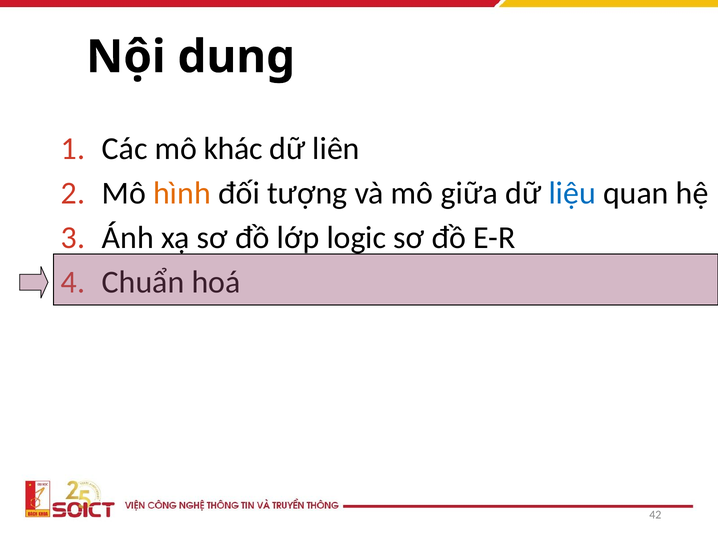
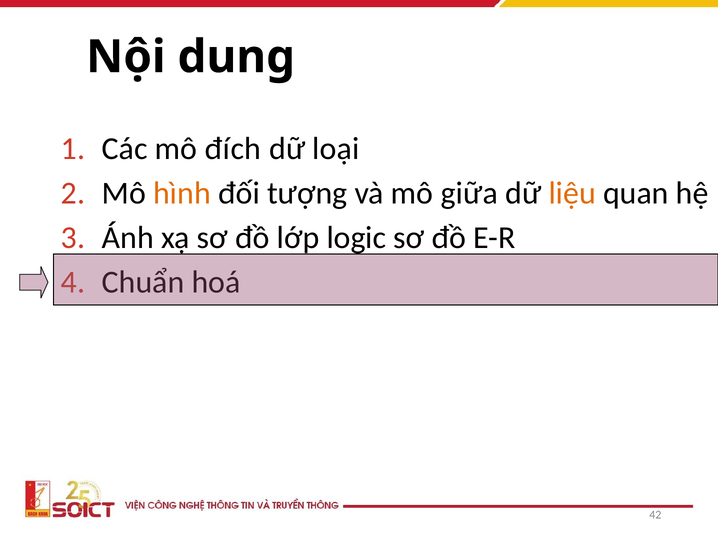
khác: khác -> đích (233, 149)
liên: liên -> loại (336, 149)
liệu colour: blue -> orange (572, 193)
